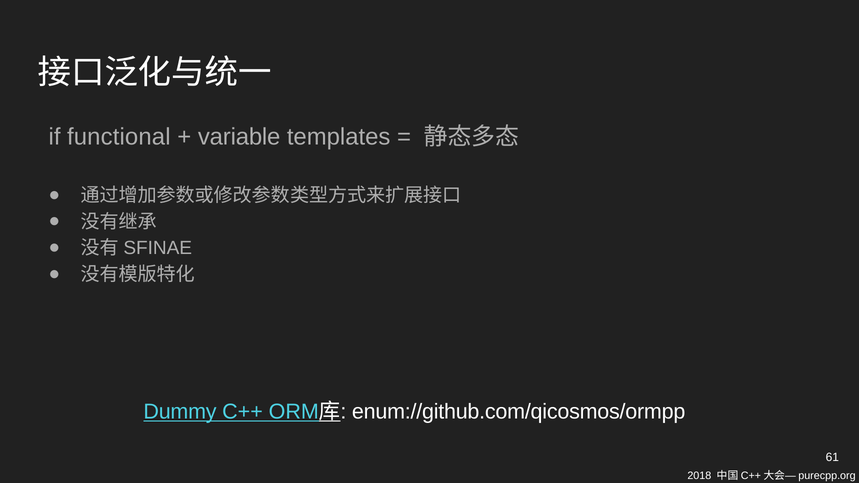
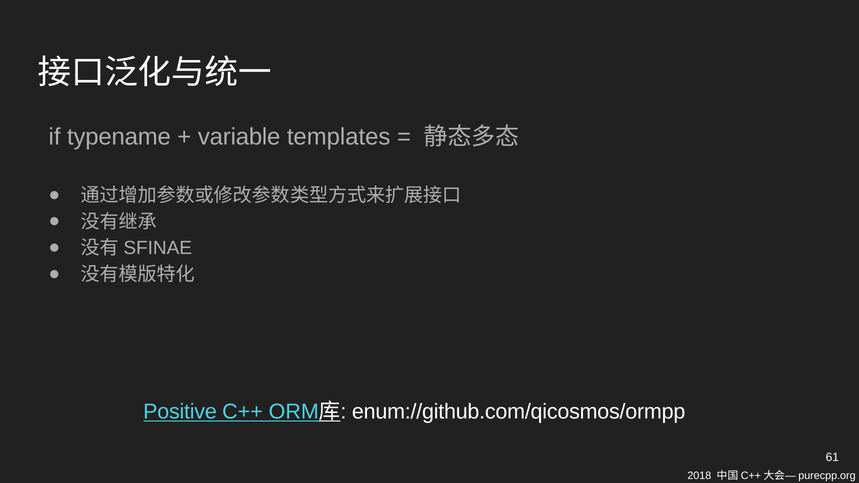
functional: functional -> typename (119, 137)
Dummy: Dummy -> Positive (180, 412)
